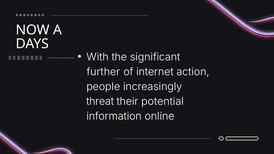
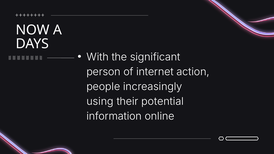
further: further -> person (103, 72)
threat: threat -> using (100, 101)
